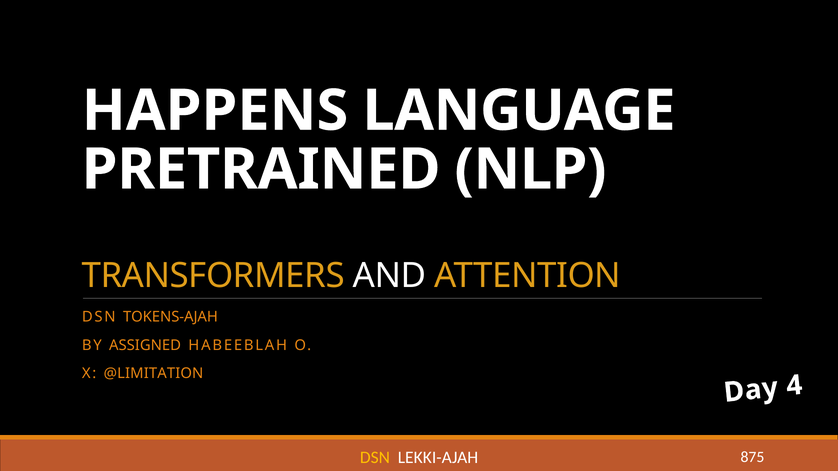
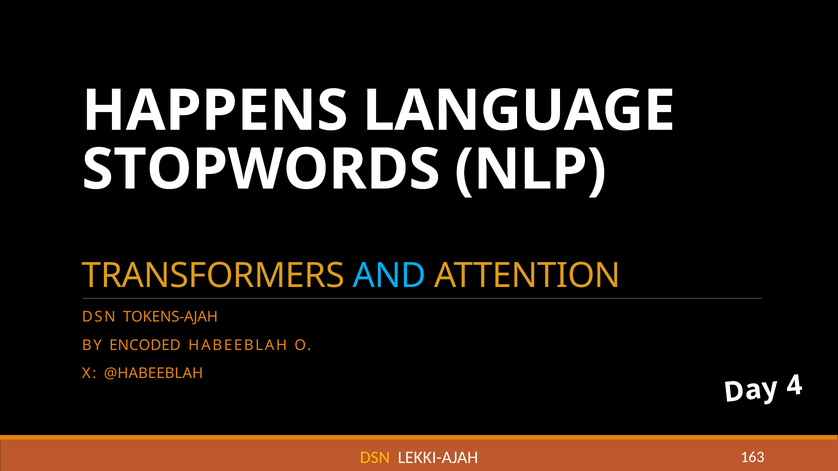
PRETRAINED: PRETRAINED -> STOPWORDS (261, 170)
AND colour: white -> light blue (390, 276)
ASSIGNED: ASSIGNED -> ENCODED (145, 346)
@LIMITATION: @LIMITATION -> @HABEEBLAH (154, 374)
875: 875 -> 163 (752, 457)
